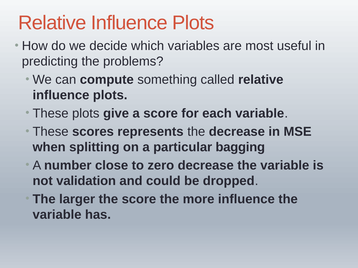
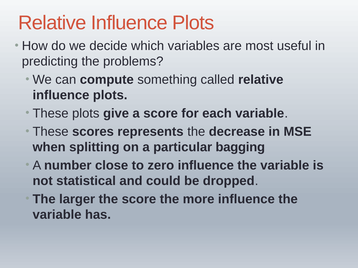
zero decrease: decrease -> influence (206, 166)
validation: validation -> statistical (86, 181)
